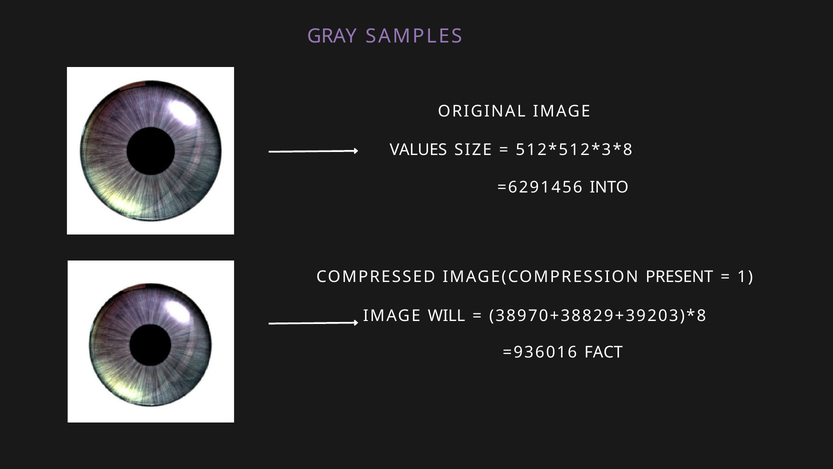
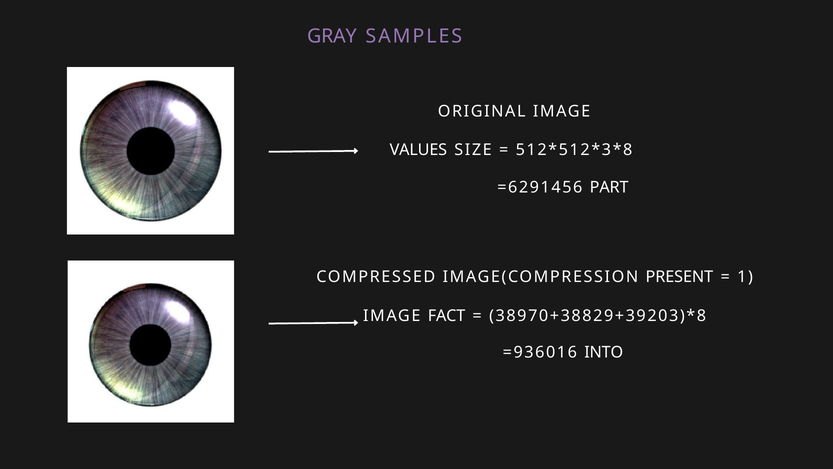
INTO: INTO -> PART (609, 187)
WILL: WILL -> FACT (447, 316)
FACT: FACT -> INTO (604, 352)
